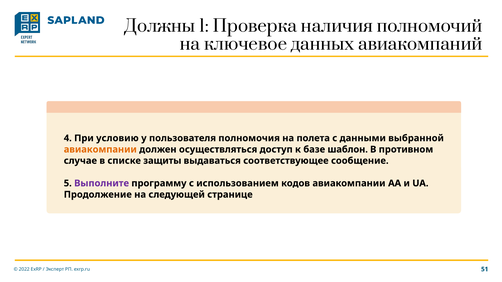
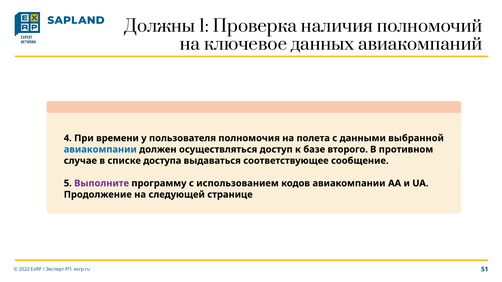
условию: условию -> времени (117, 138)
авиакомпании colour: orange -> blue (100, 150)
шаблон: шаблон -> второго (348, 150)
защиты: защиты -> доступа (162, 161)
